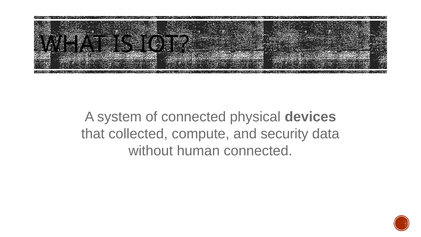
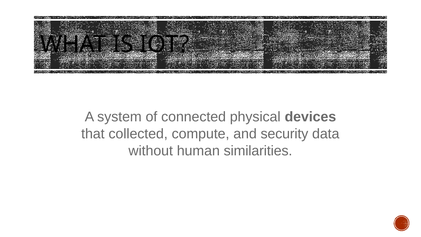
human connected: connected -> similarities (258, 151)
